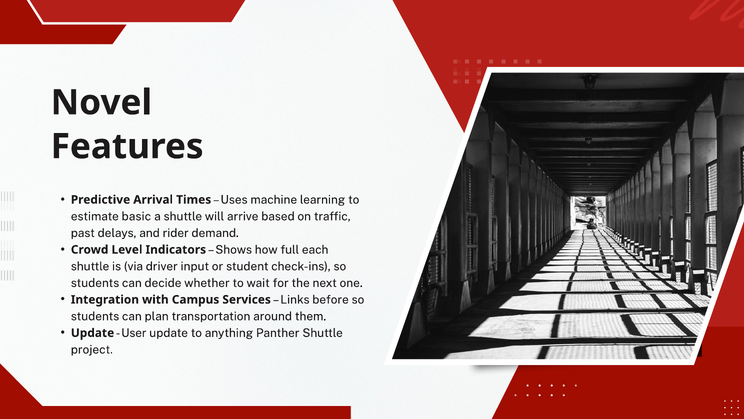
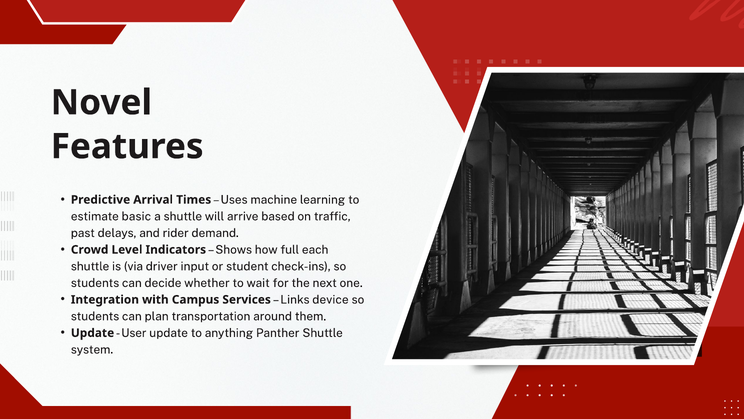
before: before -> device (330, 299)
project: project -> system (92, 349)
